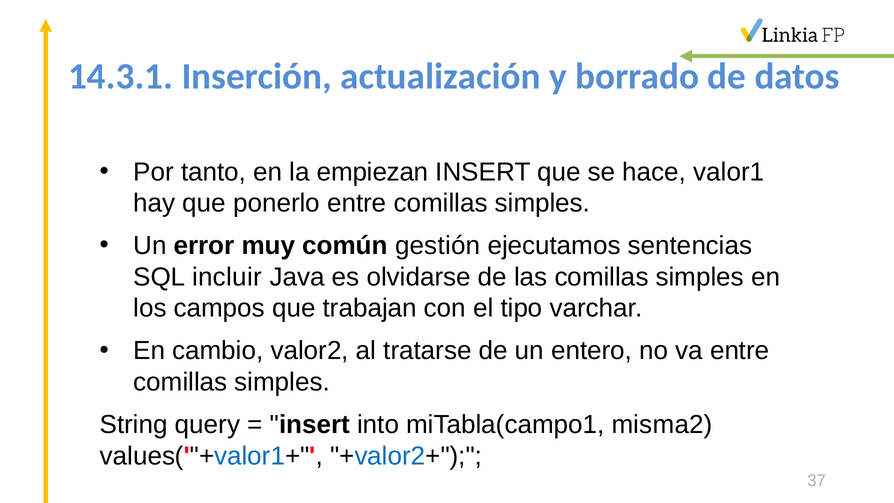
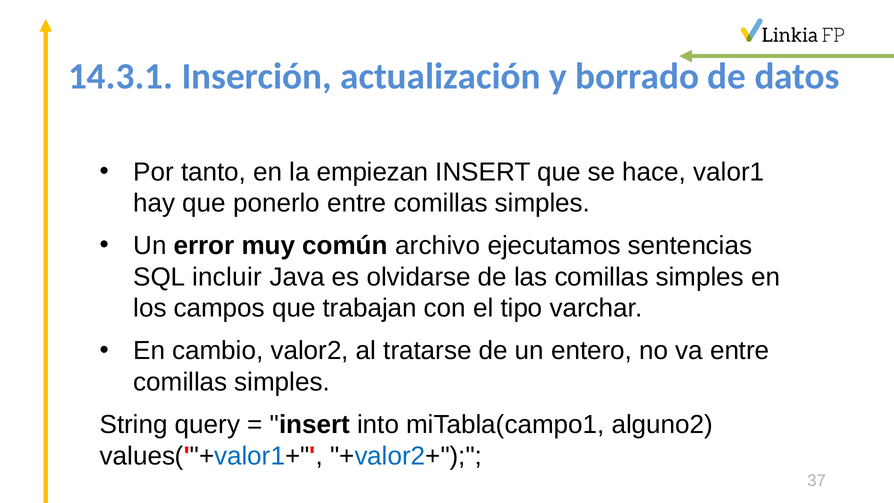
gestión: gestión -> archivo (438, 246)
misma2: misma2 -> alguno2 (662, 425)
